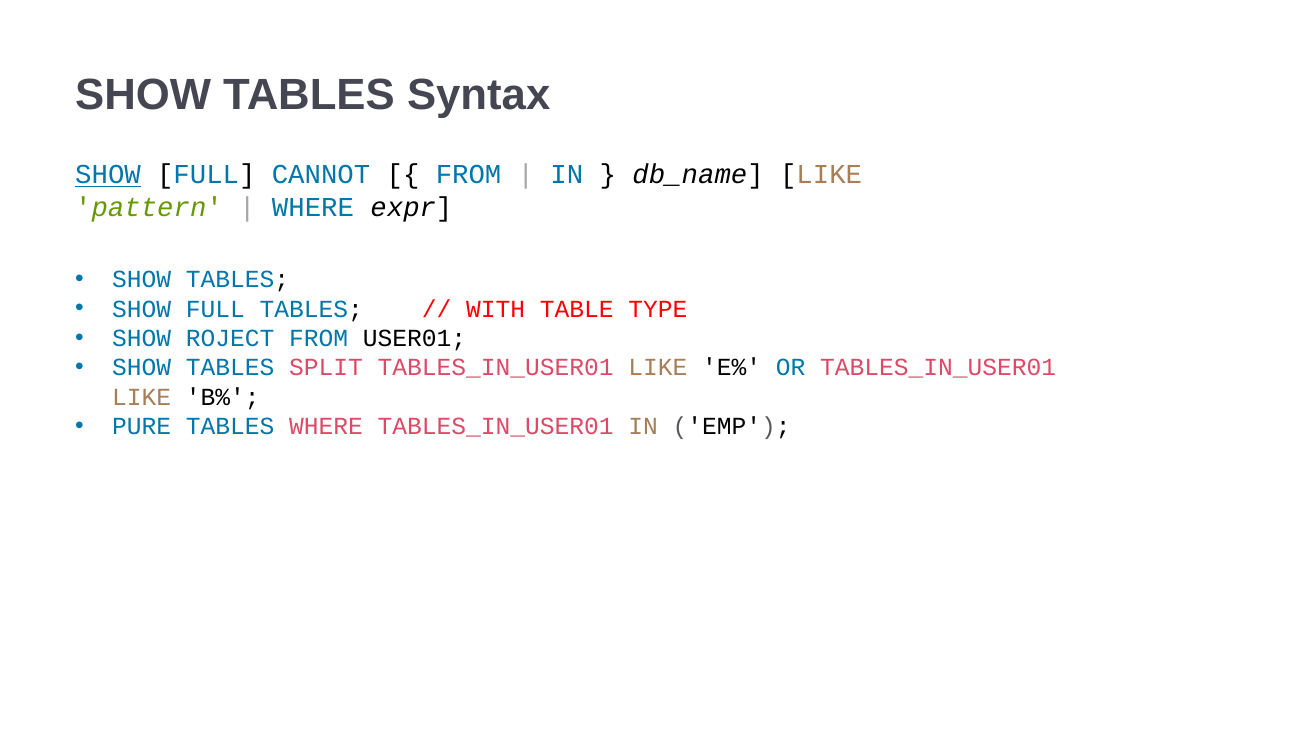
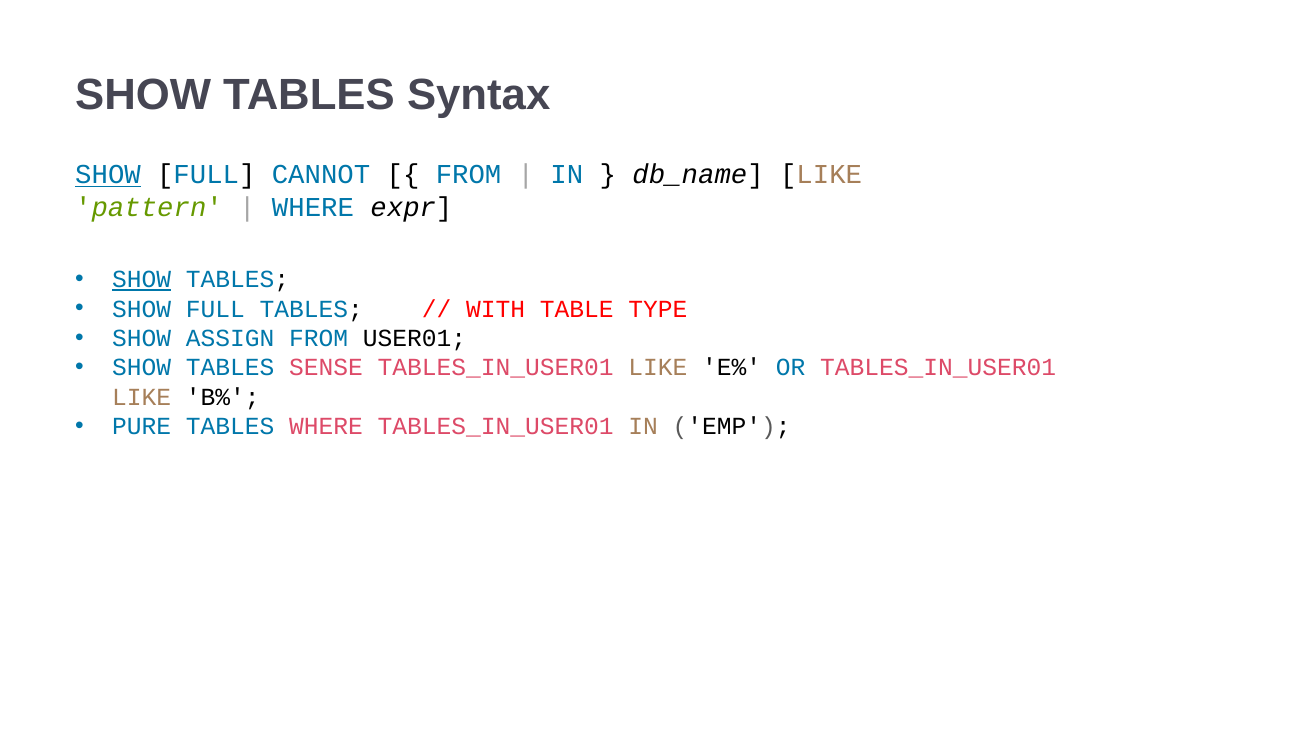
SHOW underline: none -> present (142, 280)
ROJECT: ROJECT -> ASSIGN (230, 339)
SPLIT: SPLIT -> SENSE (326, 368)
